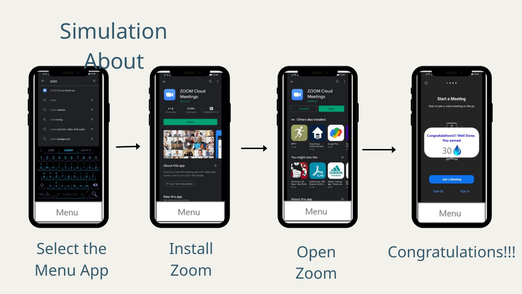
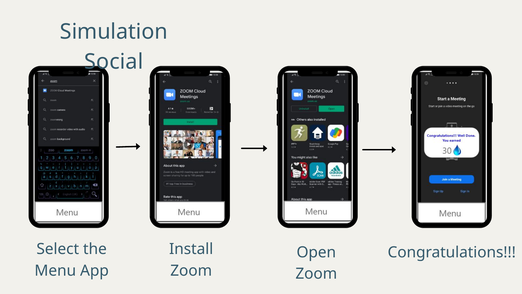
About: About -> Social (114, 62)
